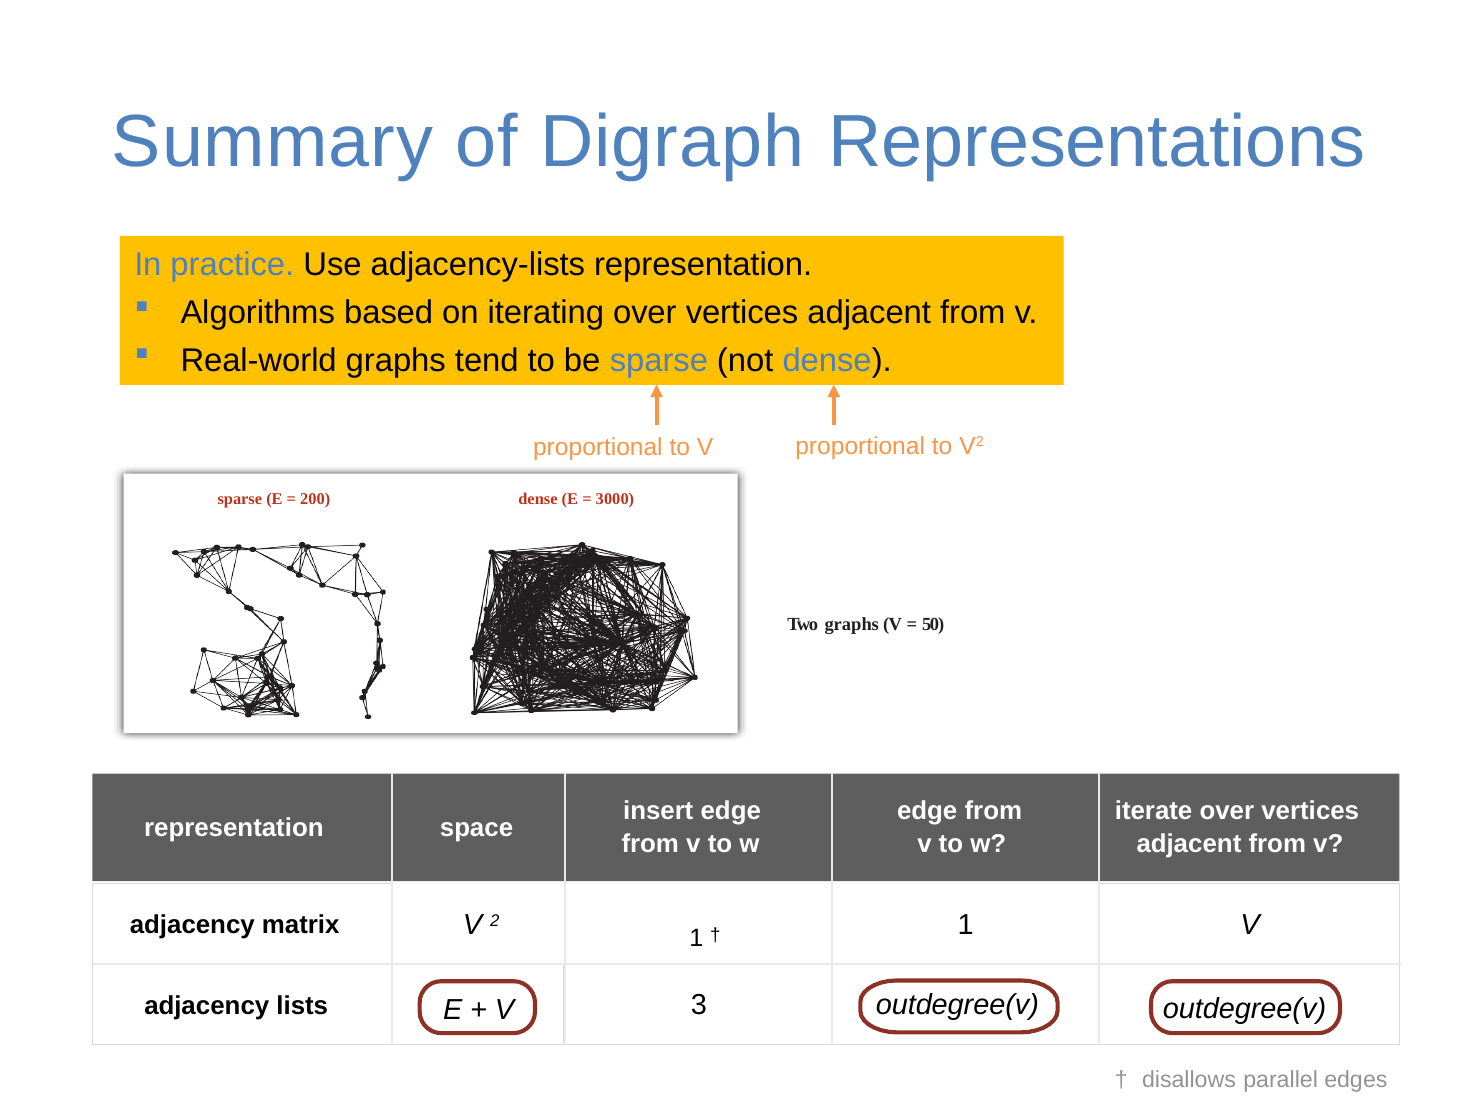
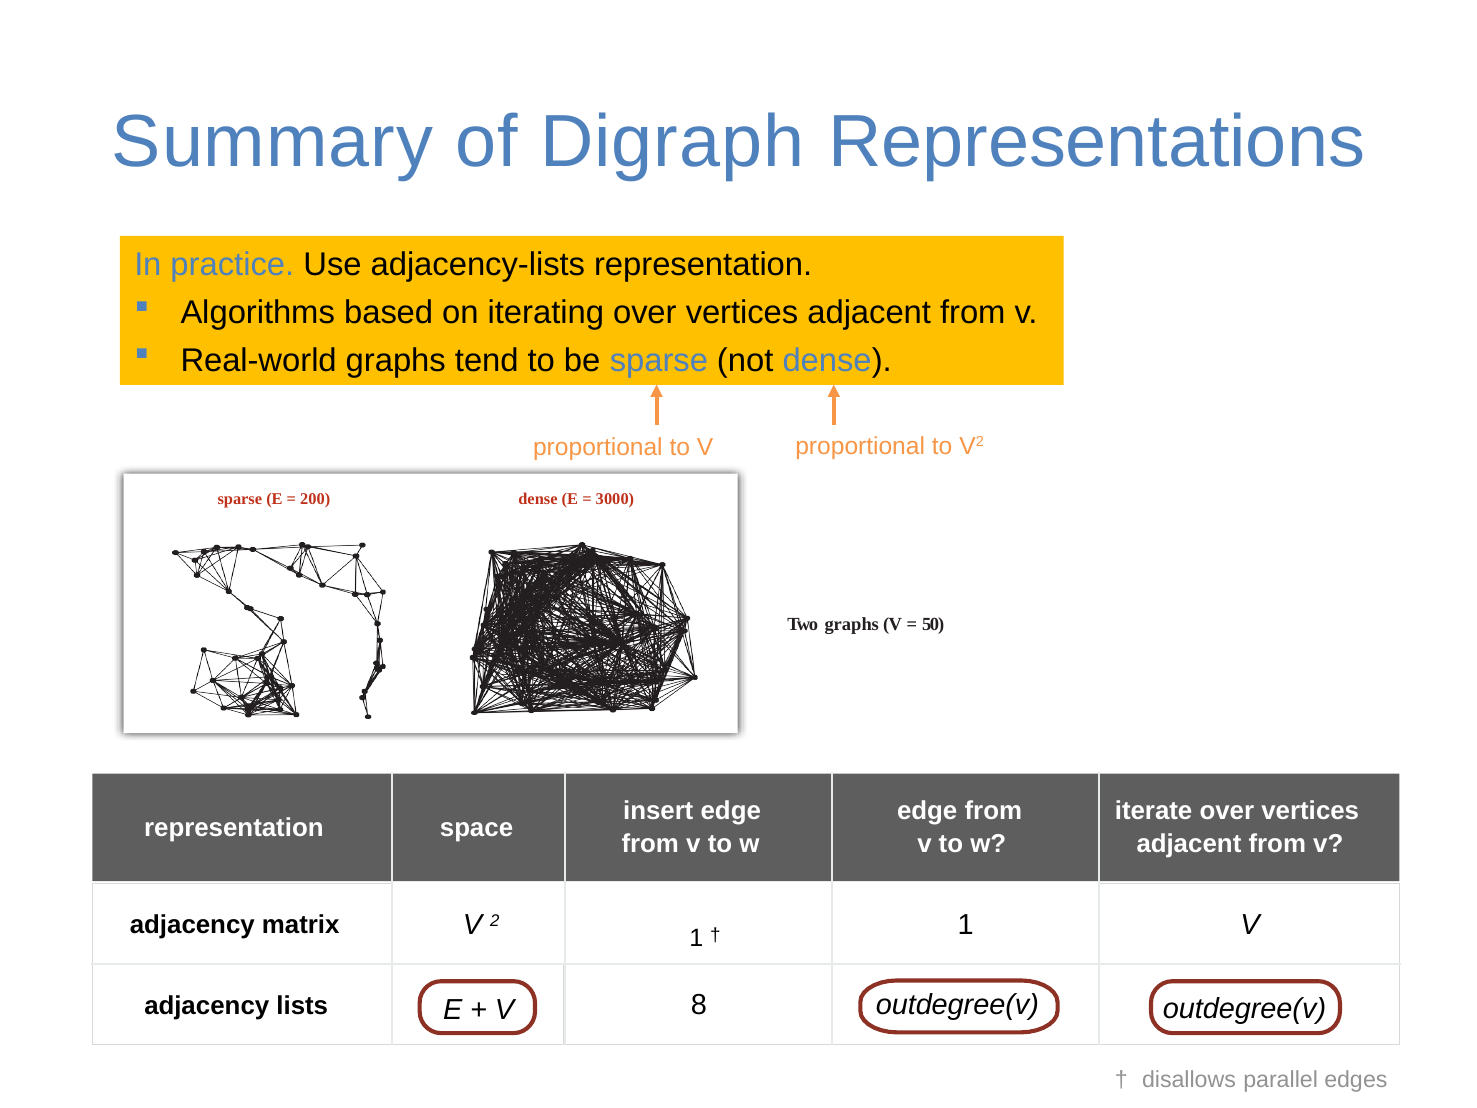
3: 3 -> 8 (699, 1005)
